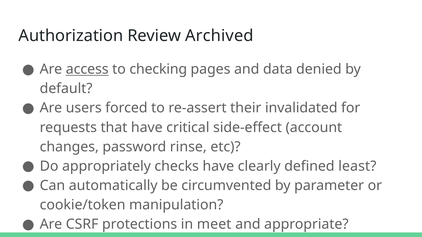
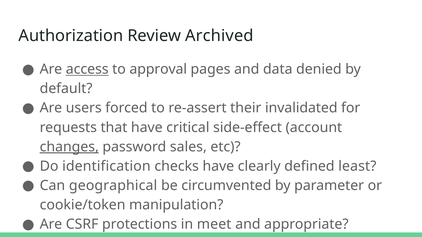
checking: checking -> approval (158, 69)
changes underline: none -> present (69, 147)
rinse: rinse -> sales (188, 147)
appropriately: appropriately -> identification (106, 166)
automatically: automatically -> geographical (113, 186)
